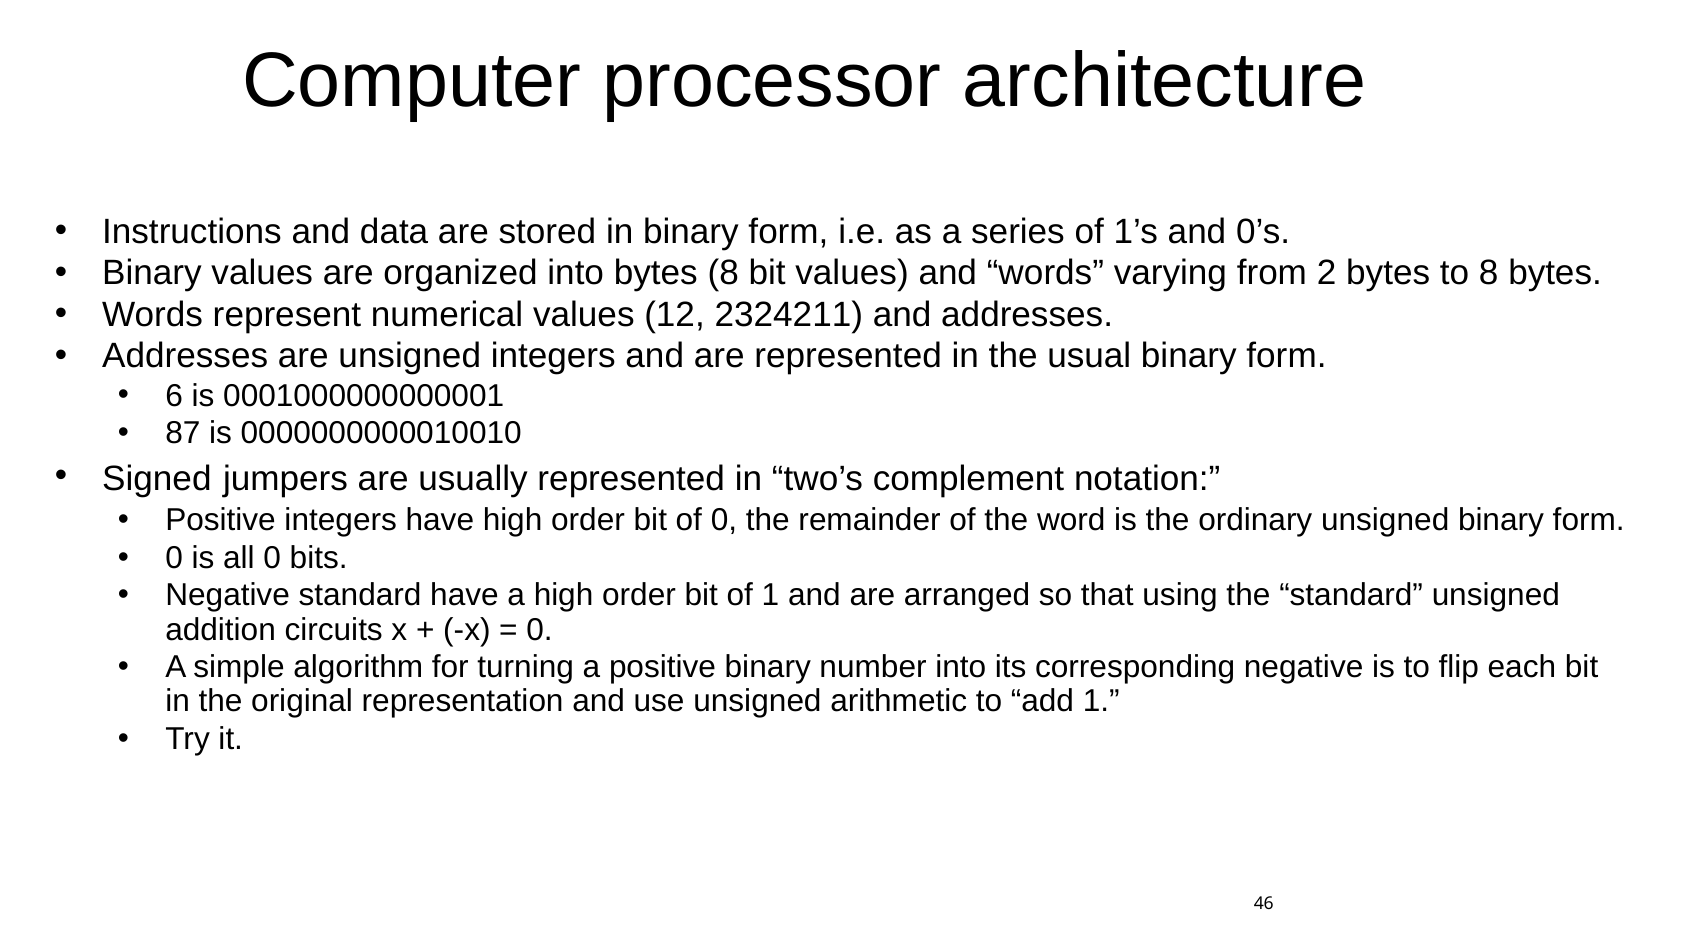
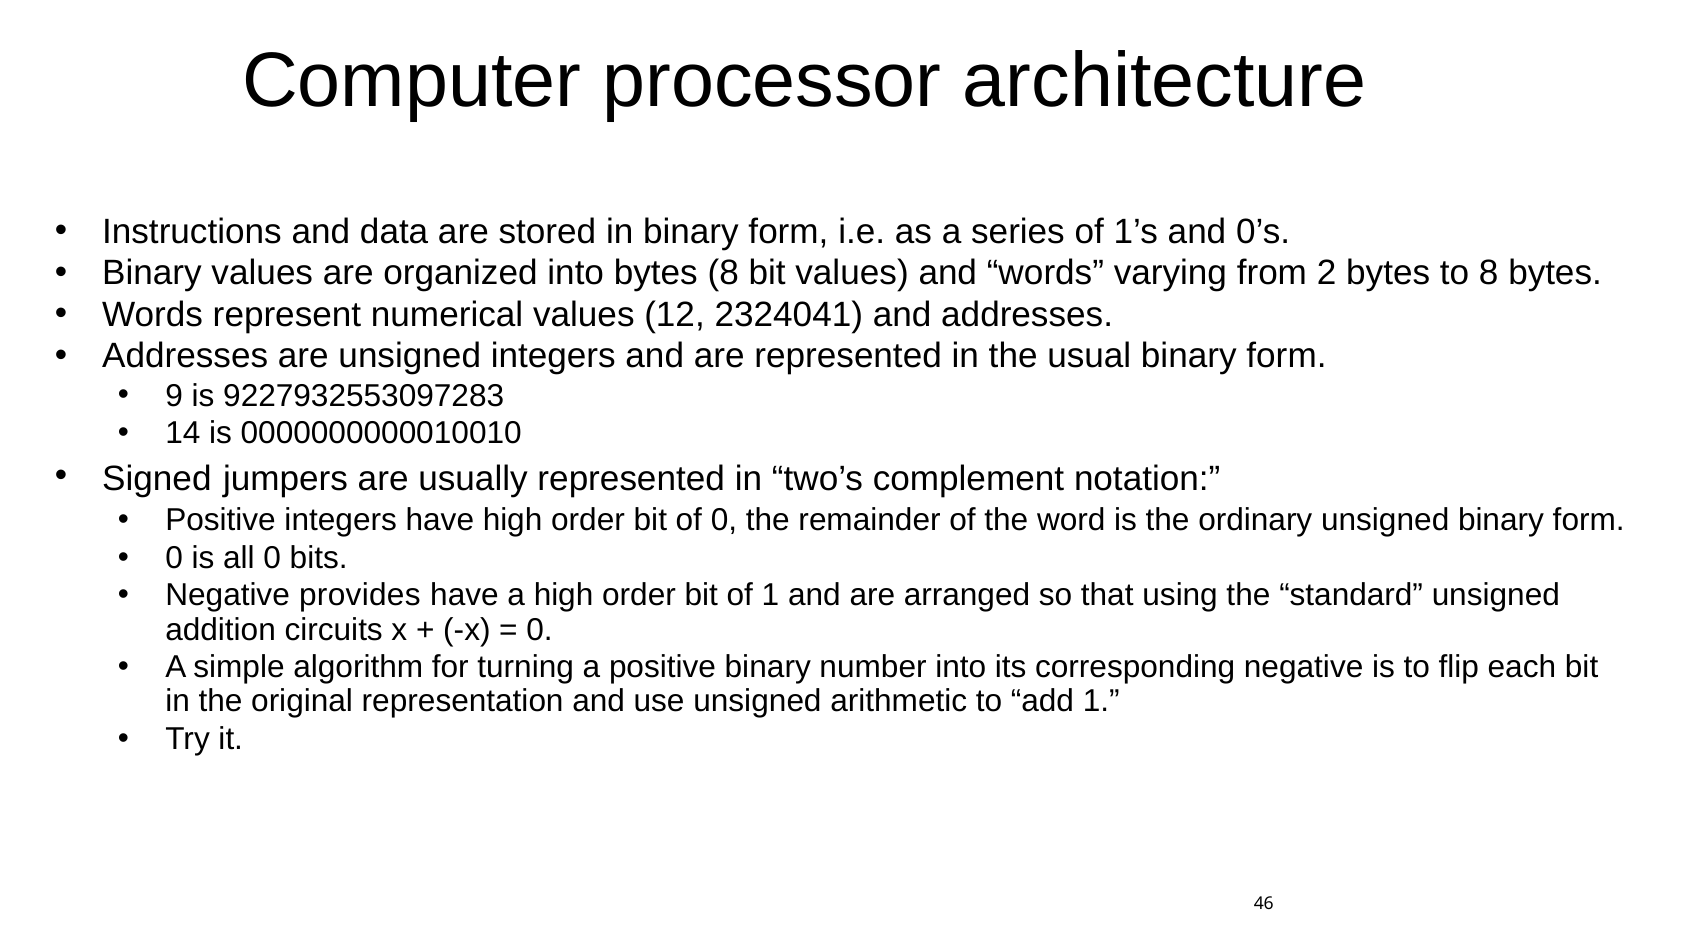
2324211: 2324211 -> 2324041 (789, 315)
6: 6 -> 9 (174, 396)
0001000000000001: 0001000000000001 -> 9227932553097283 (364, 396)
87: 87 -> 14 (183, 433)
Negative standard: standard -> provides (360, 595)
